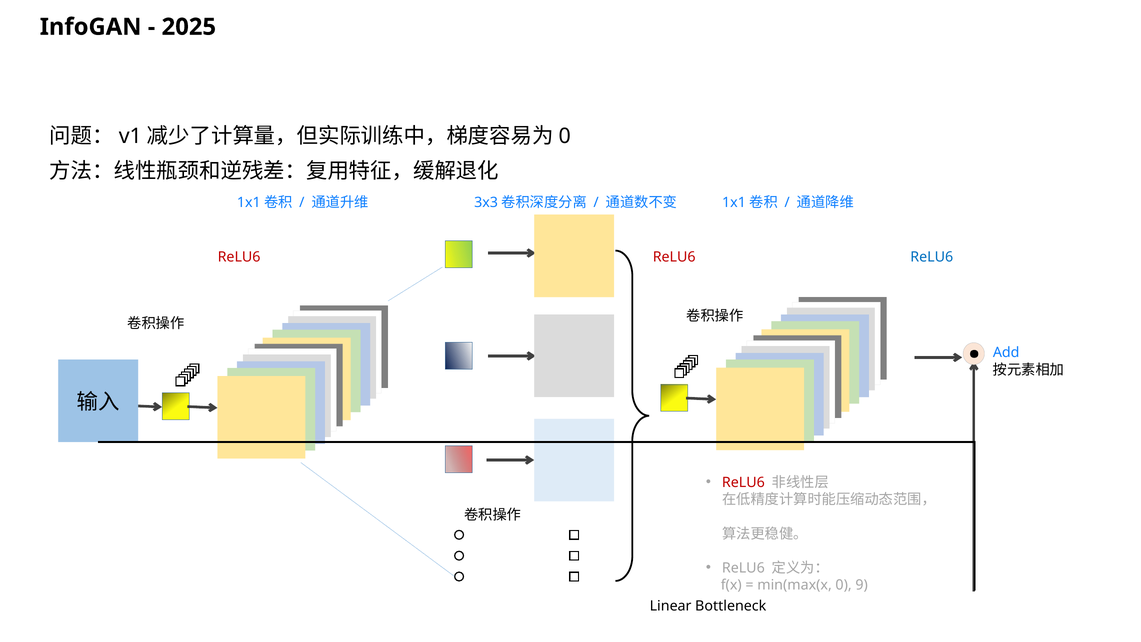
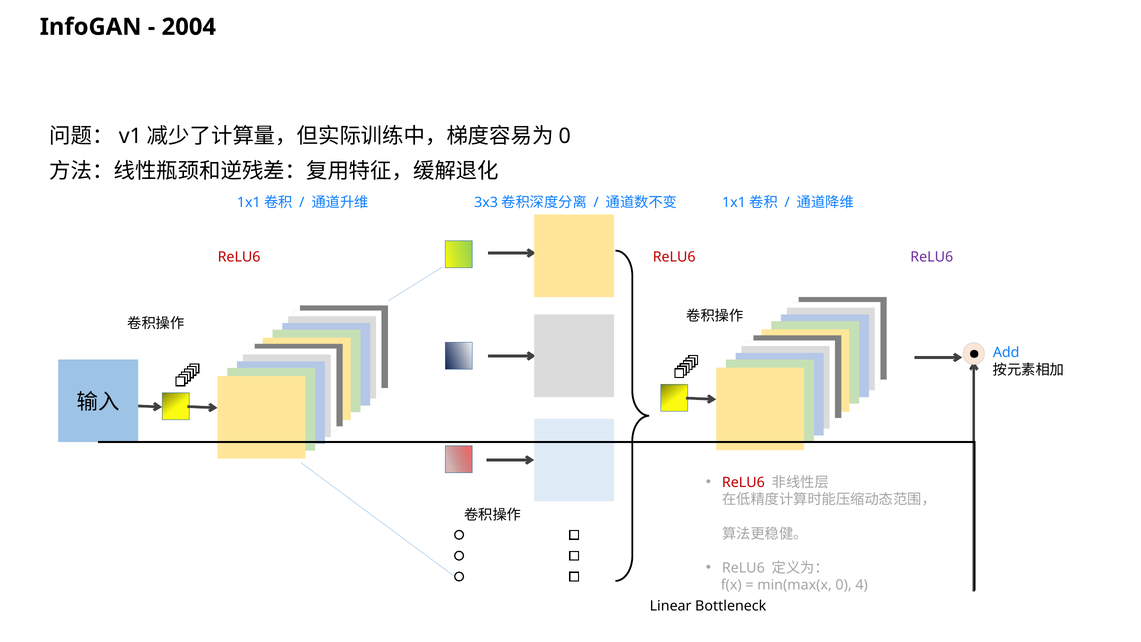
2025: 2025 -> 2004 (189, 27)
ReLU6 colour: blue -> purple (932, 257)
9: 9 -> 4 (862, 585)
